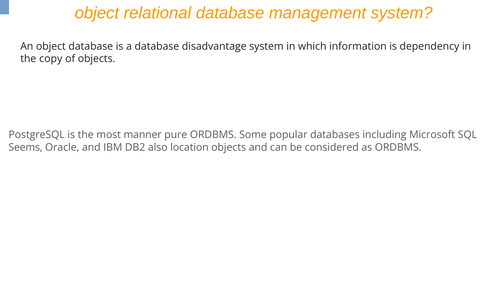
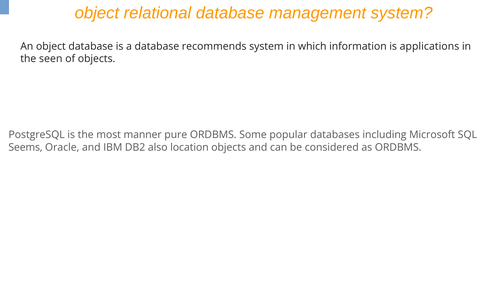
disadvantage: disadvantage -> recommends (214, 46)
dependency: dependency -> applications (429, 46)
copy: copy -> seen (51, 59)
